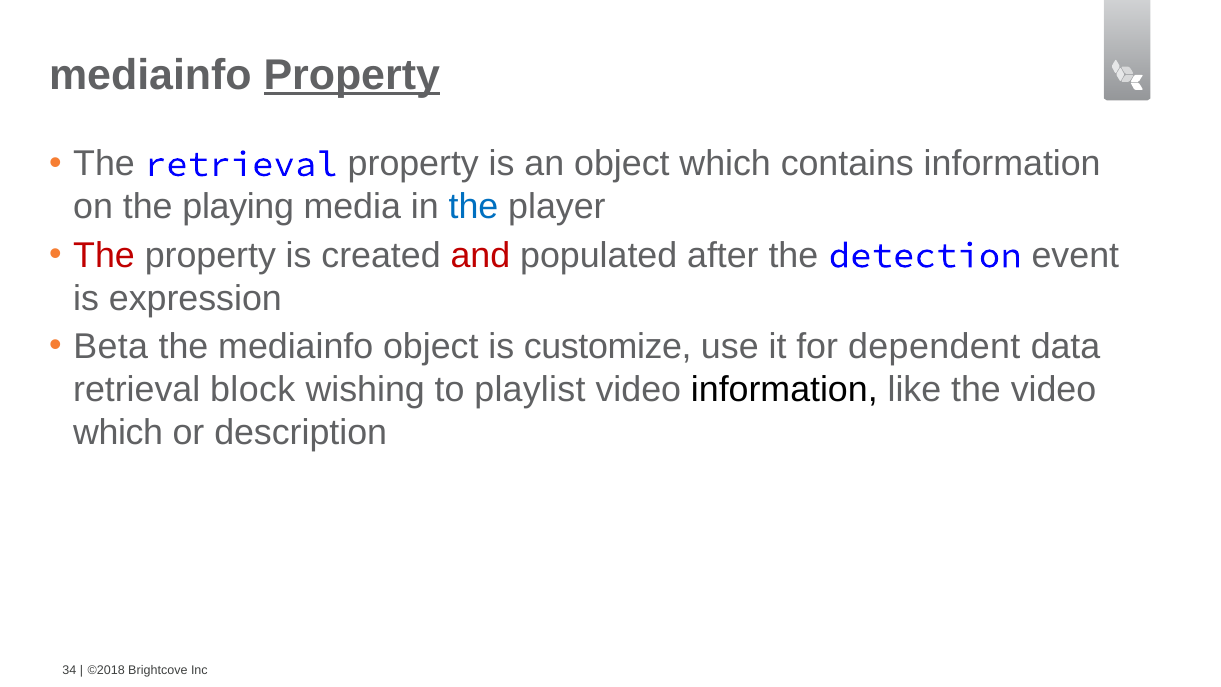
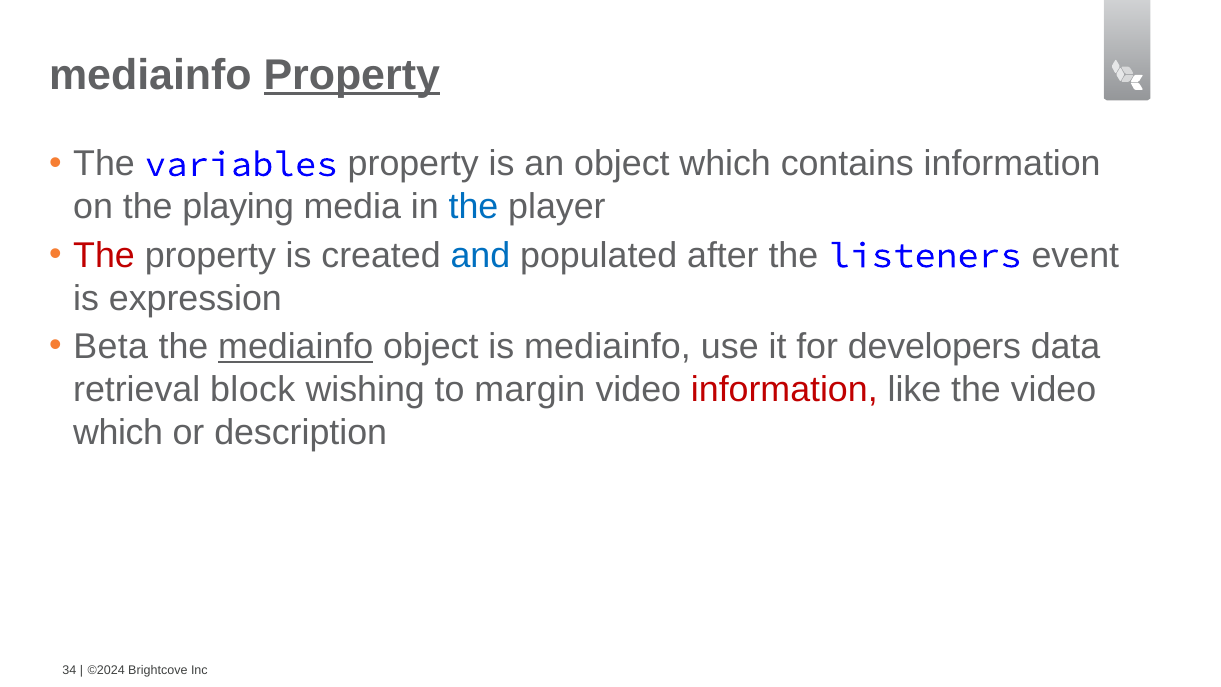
The retrieval: retrieval -> variables (241, 164)
and colour: red -> blue (480, 255)
detection: detection -> listeners (925, 255)
mediainfo underline: none -> present (296, 347)
is customize: customize -> mediainfo (607, 347)
dependent: dependent -> developers (935, 347)
playlist: playlist -> margin (530, 390)
information colour: black -> red (784, 390)
©2018: ©2018 -> ©2024 (106, 670)
